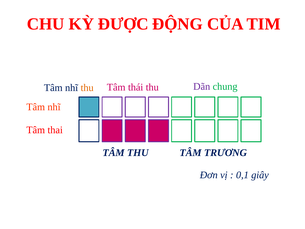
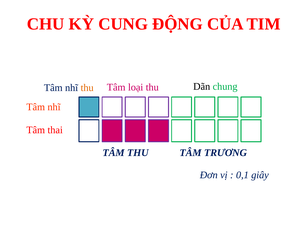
ĐƯỢC: ĐƯỢC -> CUNG (123, 24)
thái: thái -> loại (136, 87)
Dãn colour: purple -> black (202, 86)
